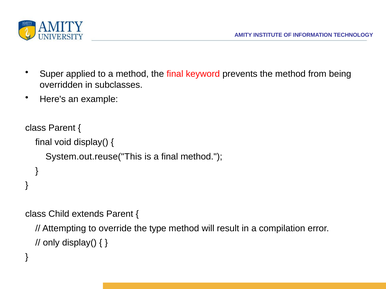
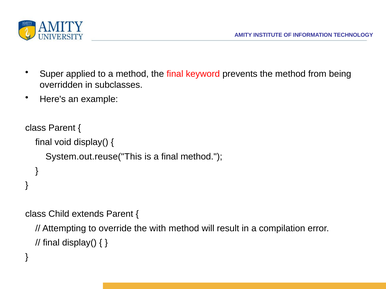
type: type -> with (158, 229)
only: only -> final (51, 243)
